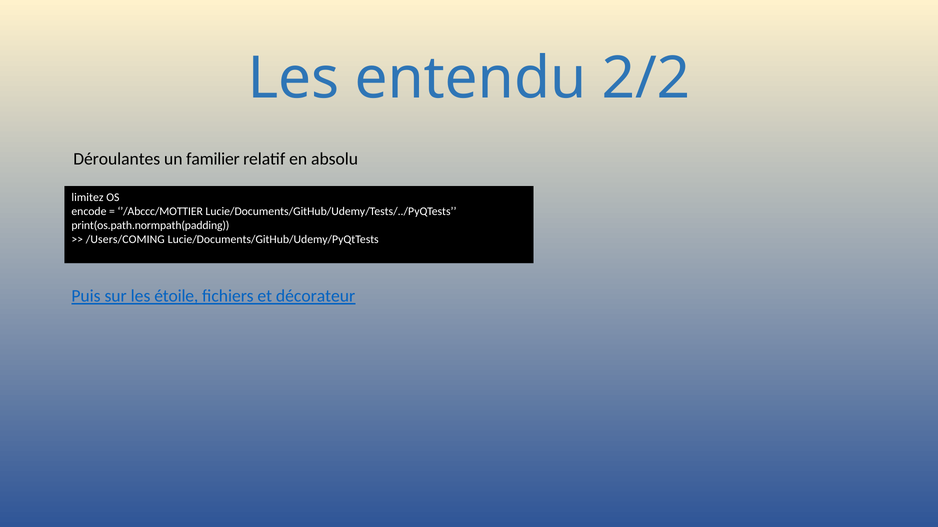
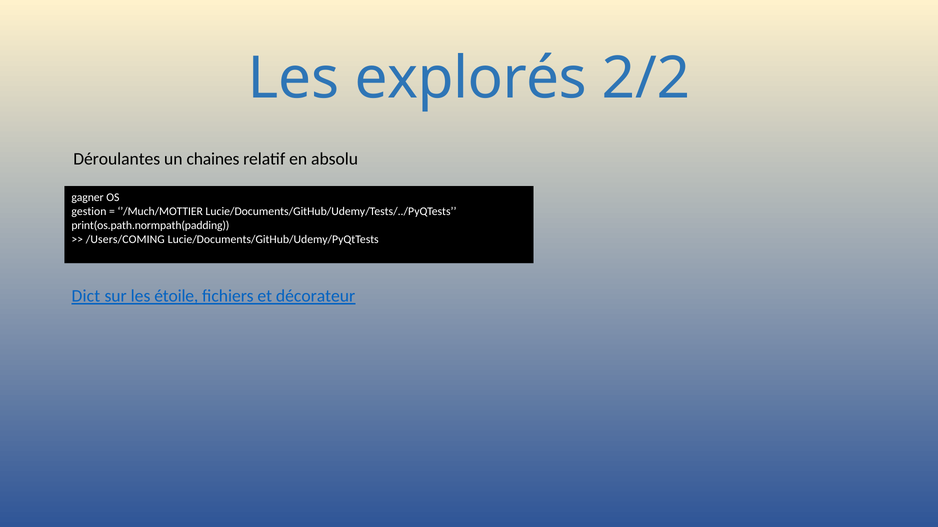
entendu: entendu -> explorés (471, 79)
familier: familier -> chaines (213, 159)
limitez: limitez -> gagner (88, 198)
encode: encode -> gestion (89, 212)
’/Abccc/MOTTIER: ’/Abccc/MOTTIER -> ’/Much/MOTTIER (160, 212)
Puis: Puis -> Dict (86, 296)
